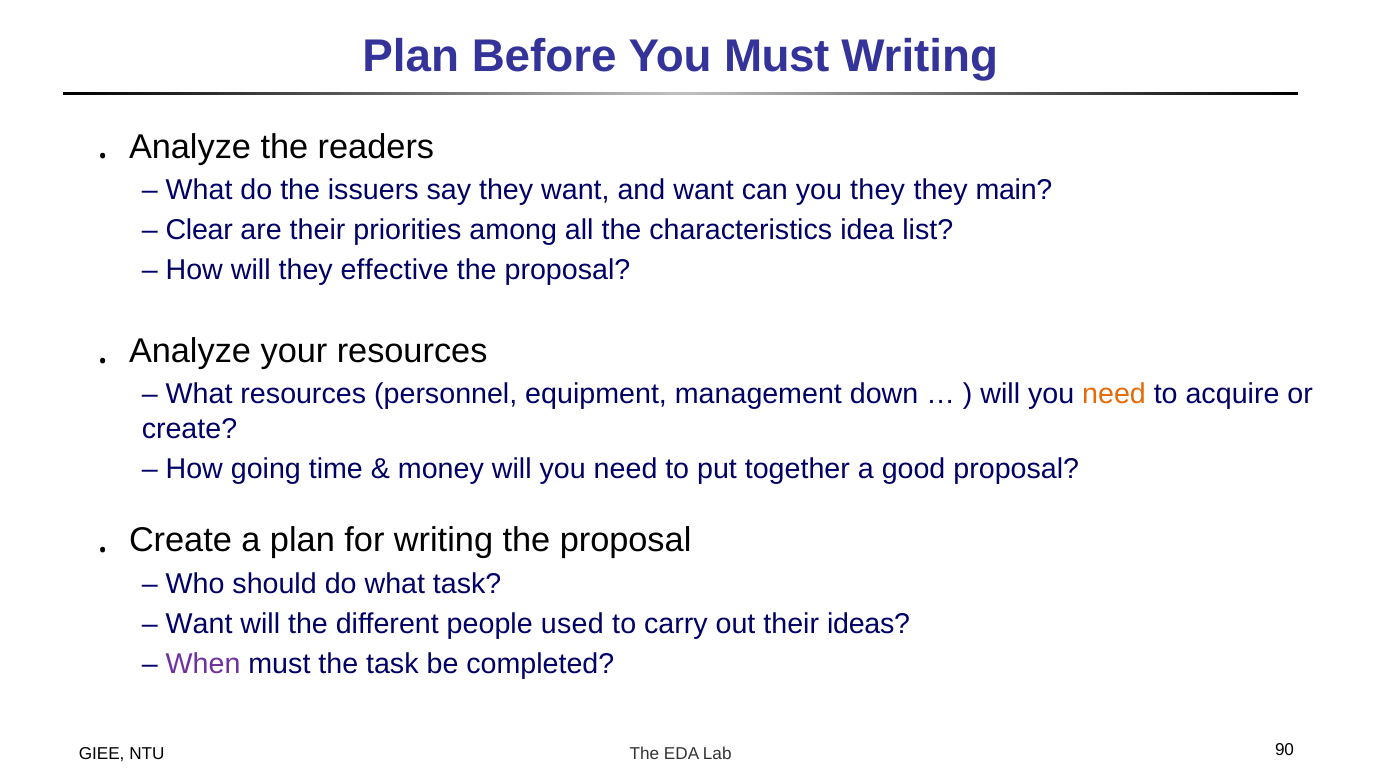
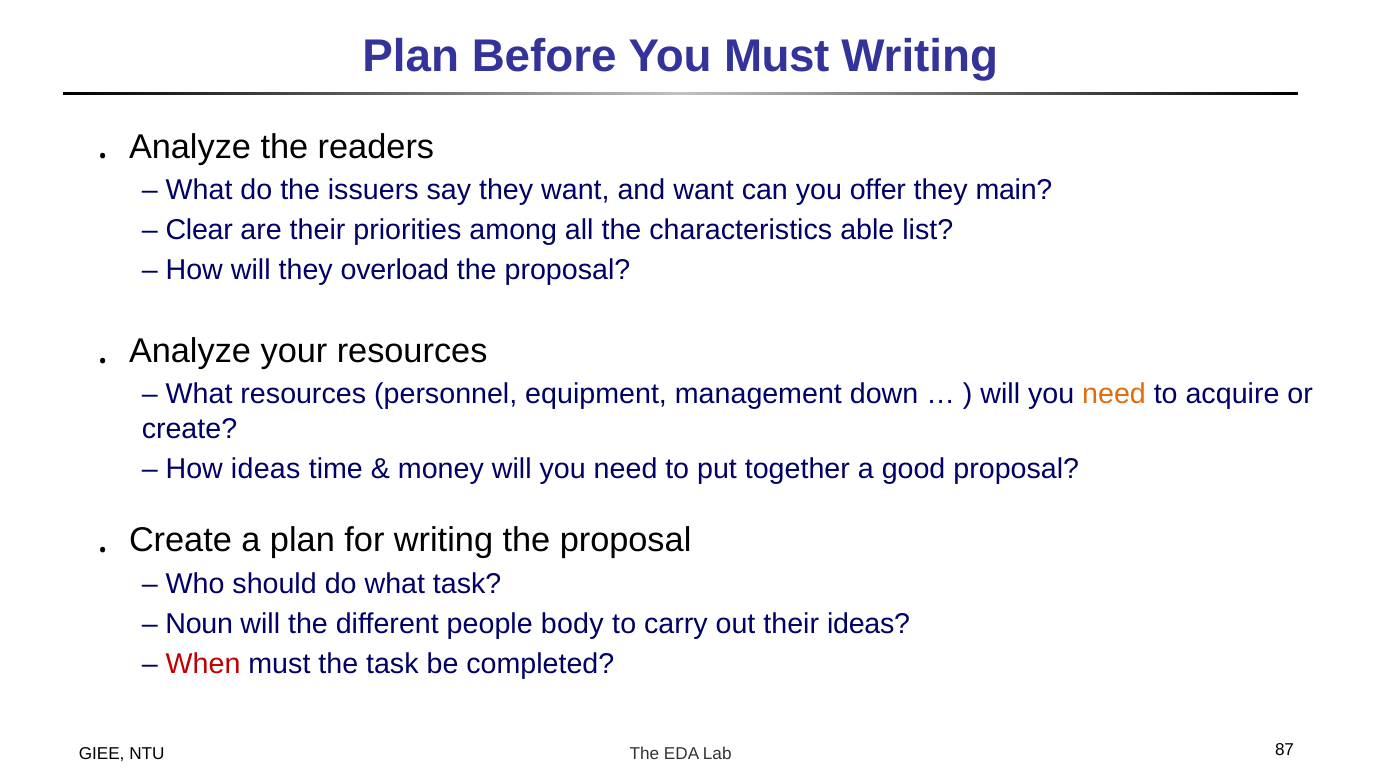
you they: they -> offer (878, 190)
idea: idea -> able (867, 230)
effective: effective -> overload (395, 270)
How going: going -> ideas (266, 468)
Want: Want -> Noun (199, 623)
used: used -> body (572, 623)
When colour: purple -> red (203, 663)
90: 90 -> 87 (1285, 749)
